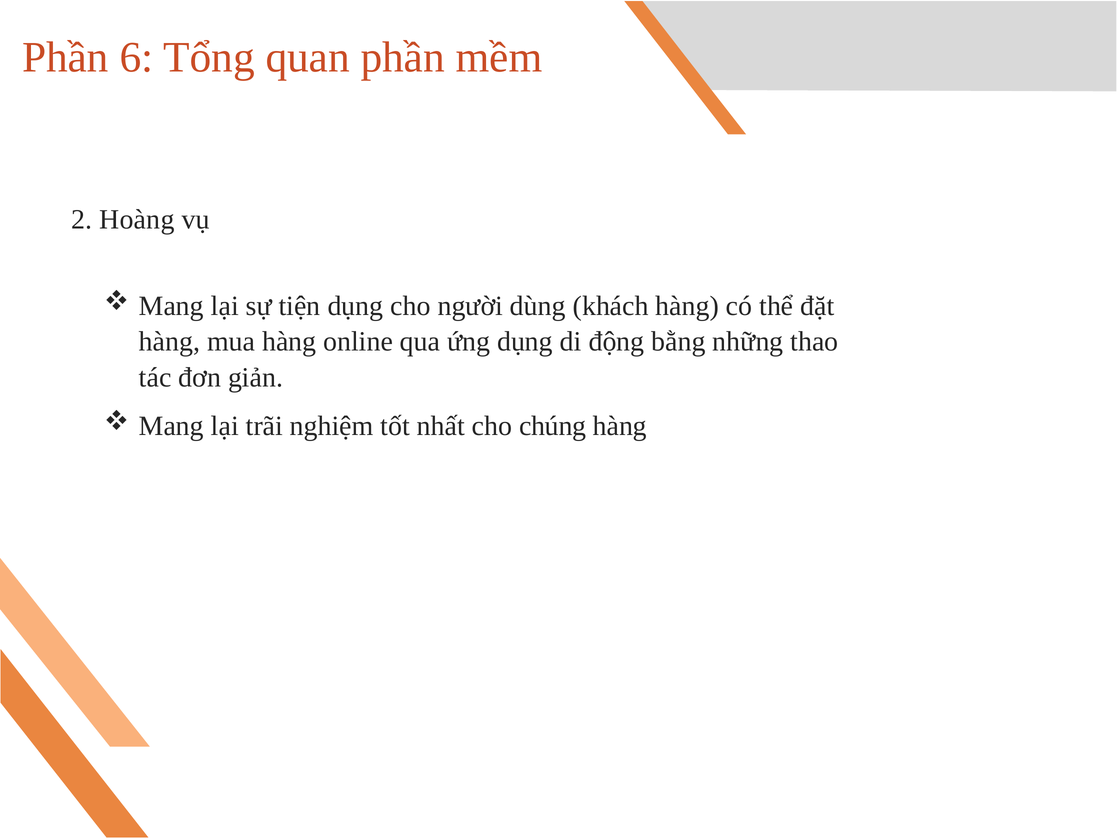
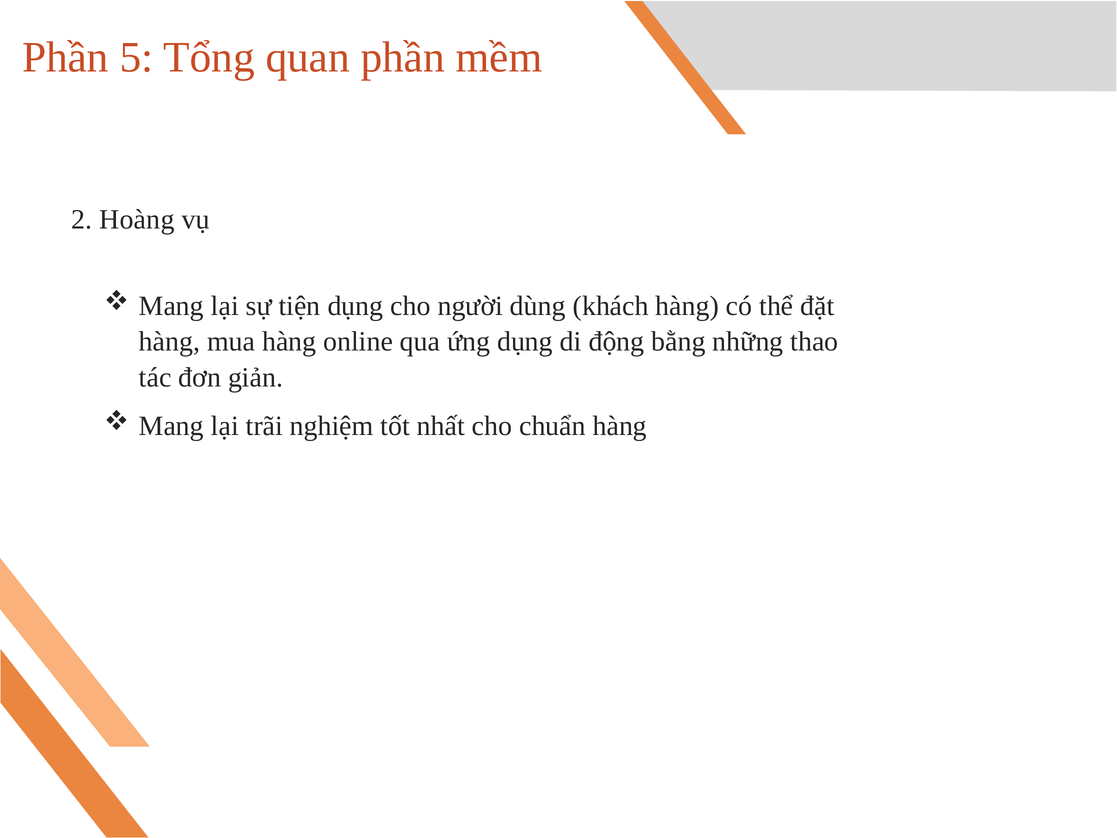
6: 6 -> 5 (136, 57)
chúng: chúng -> chuẩn (552, 426)
